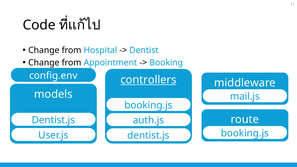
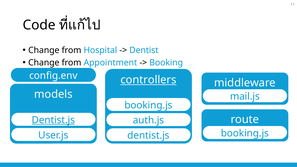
Dentist.js underline: none -> present (53, 120)
